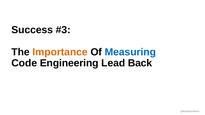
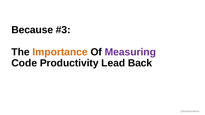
Success: Success -> Because (32, 30)
Measuring colour: blue -> purple (130, 52)
Engineering: Engineering -> Productivity (69, 63)
